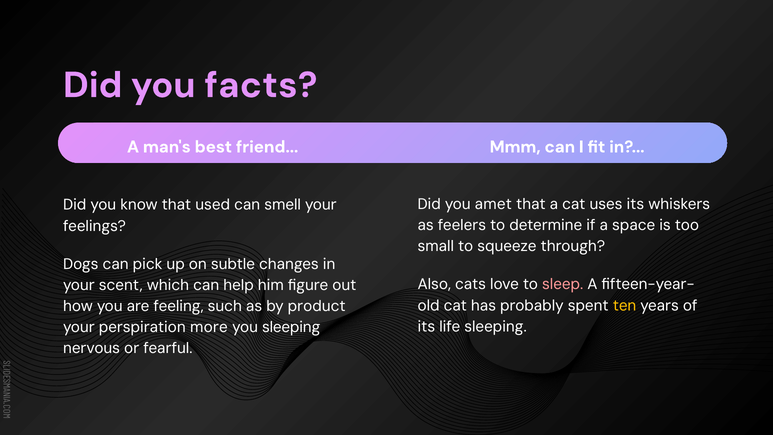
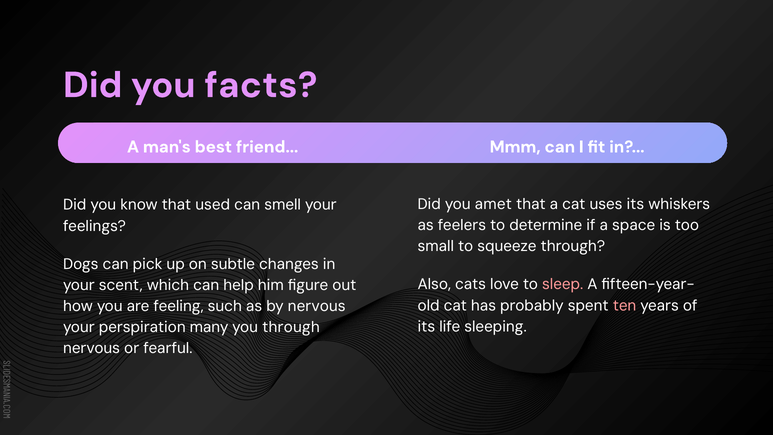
ten colour: yellow -> pink (625, 305)
by product: product -> nervous (317, 306)
more: more -> many (209, 327)
you sleeping: sleeping -> through (291, 327)
